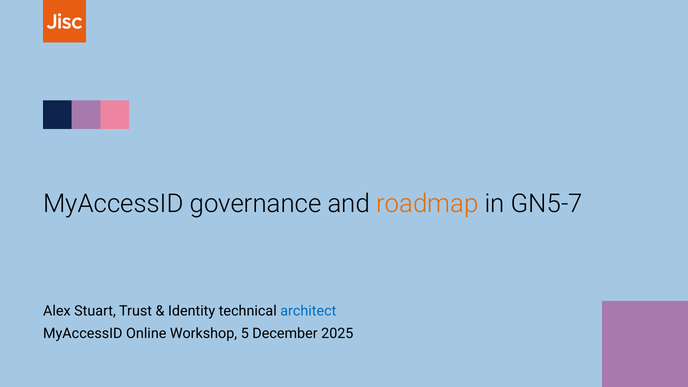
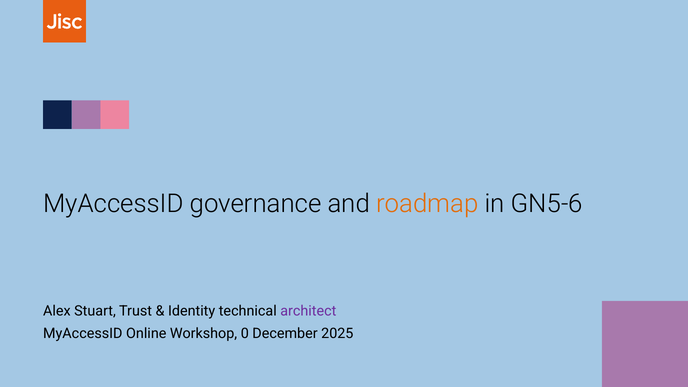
GN5-7: GN5-7 -> GN5-6 (547, 204)
architect colour: blue -> purple (308, 311)
5: 5 -> 0 (245, 334)
